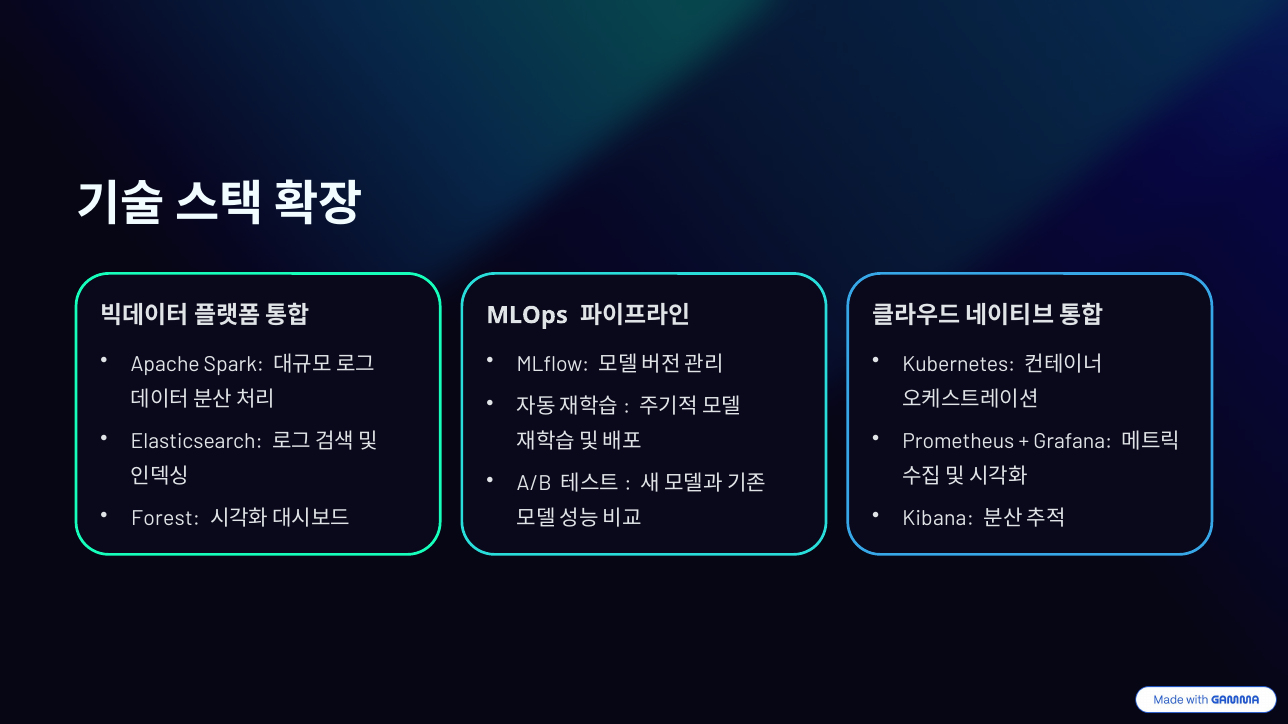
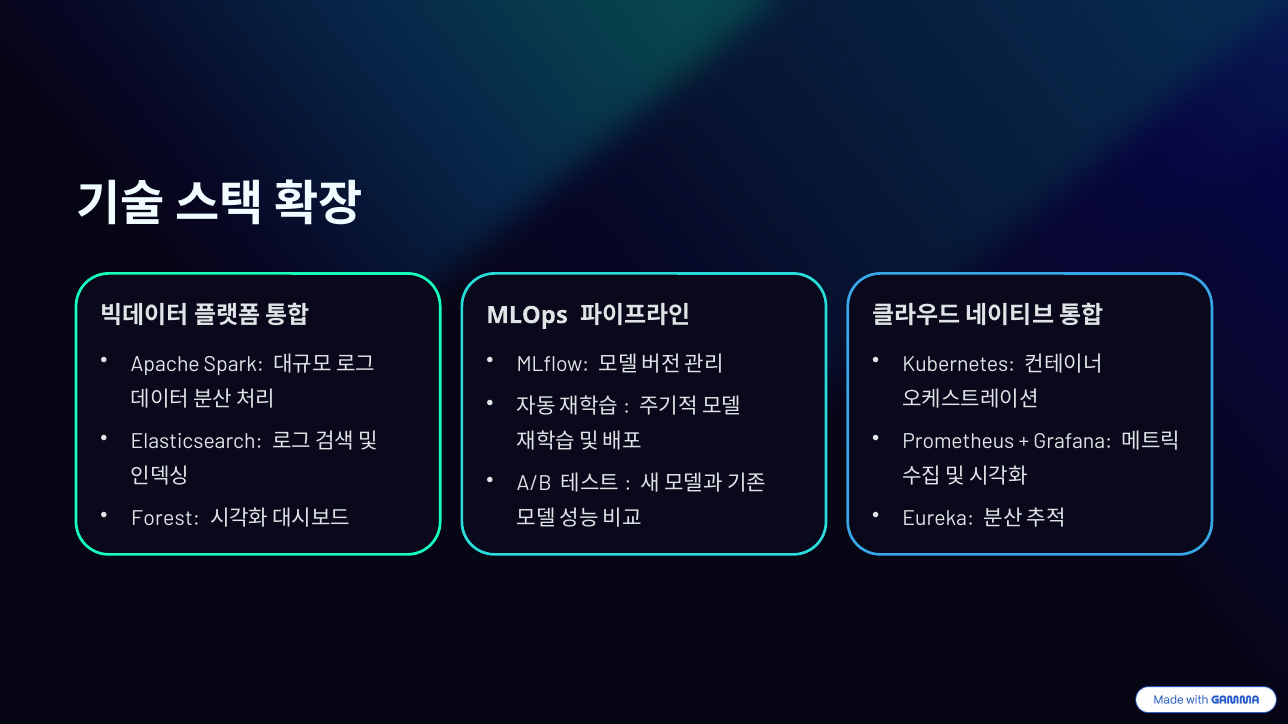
Kibana: Kibana -> Eureka (938, 519)
